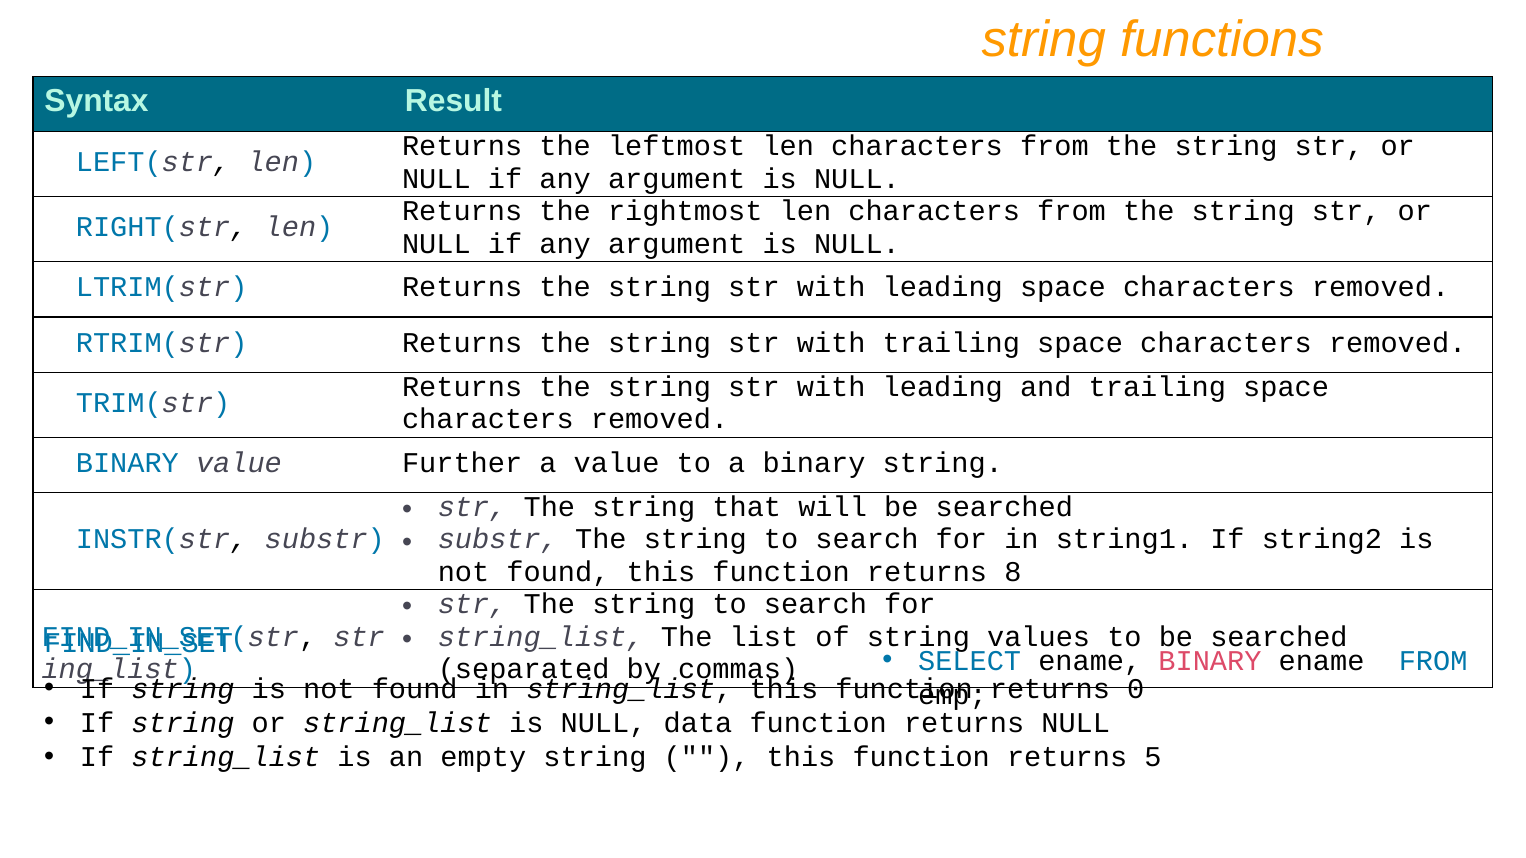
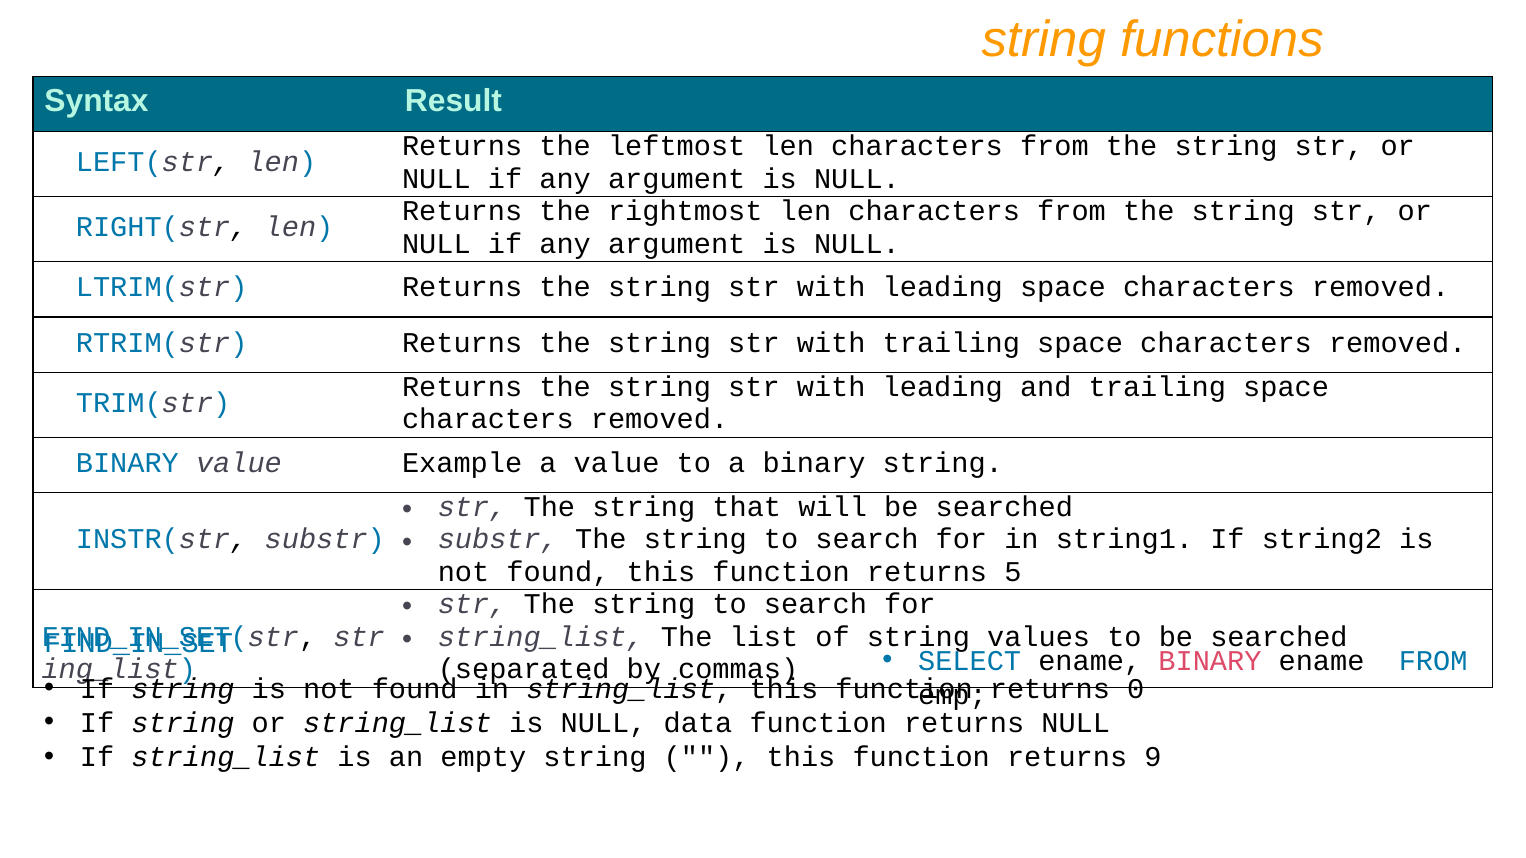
Further: Further -> Example (462, 463)
8: 8 -> 5 (1013, 572)
5: 5 -> 9 (1153, 758)
